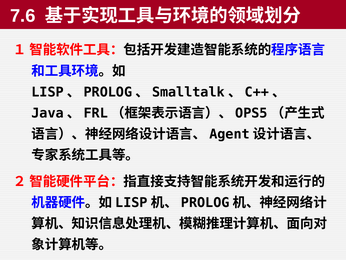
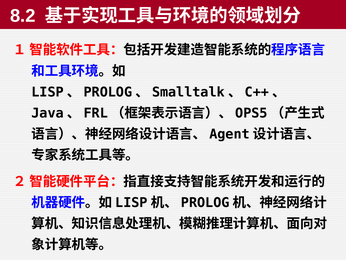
7.6: 7.6 -> 8.2 (23, 16)
